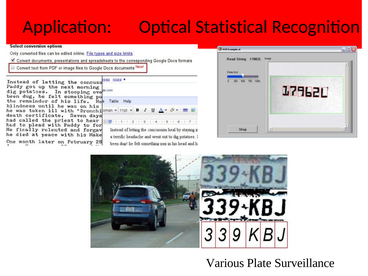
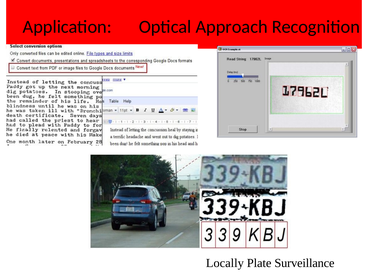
Statistical: Statistical -> Approach (232, 27)
Various: Various -> Locally (225, 263)
